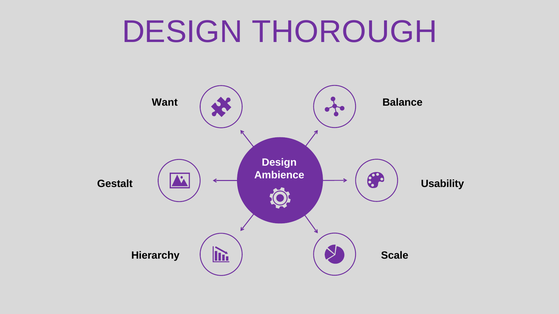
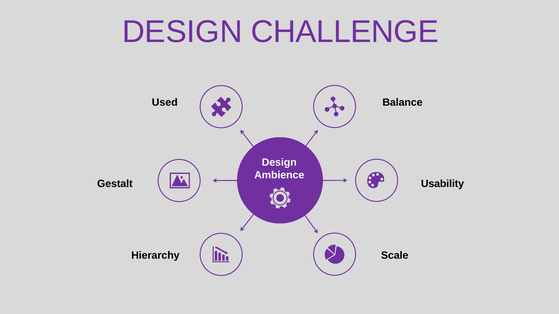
THOROUGH: THOROUGH -> CHALLENGE (345, 32)
Want: Want -> Used (165, 103)
